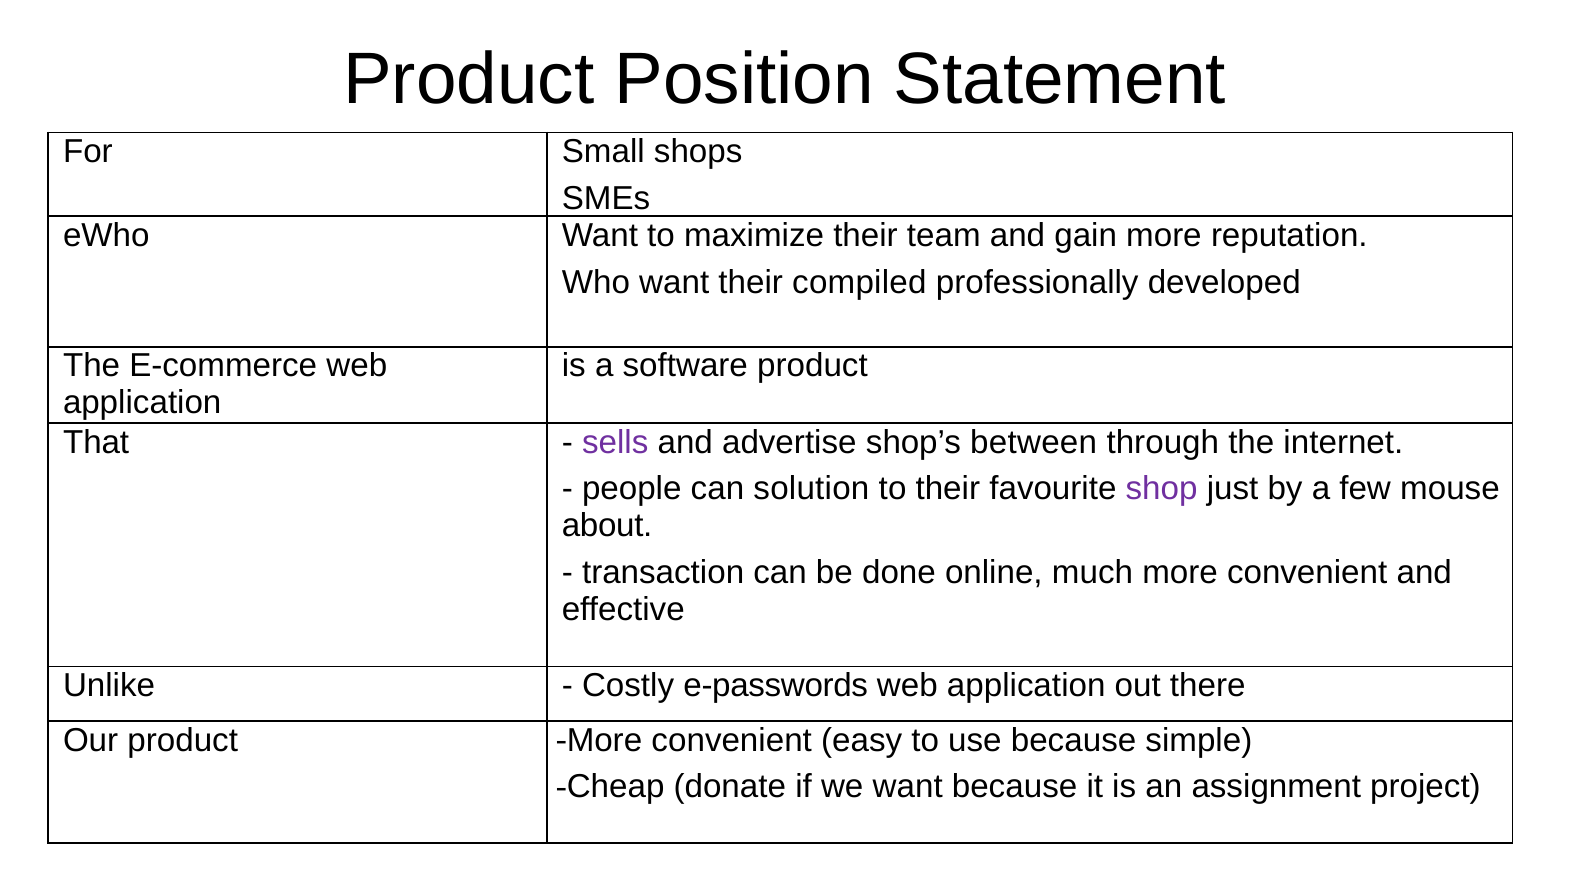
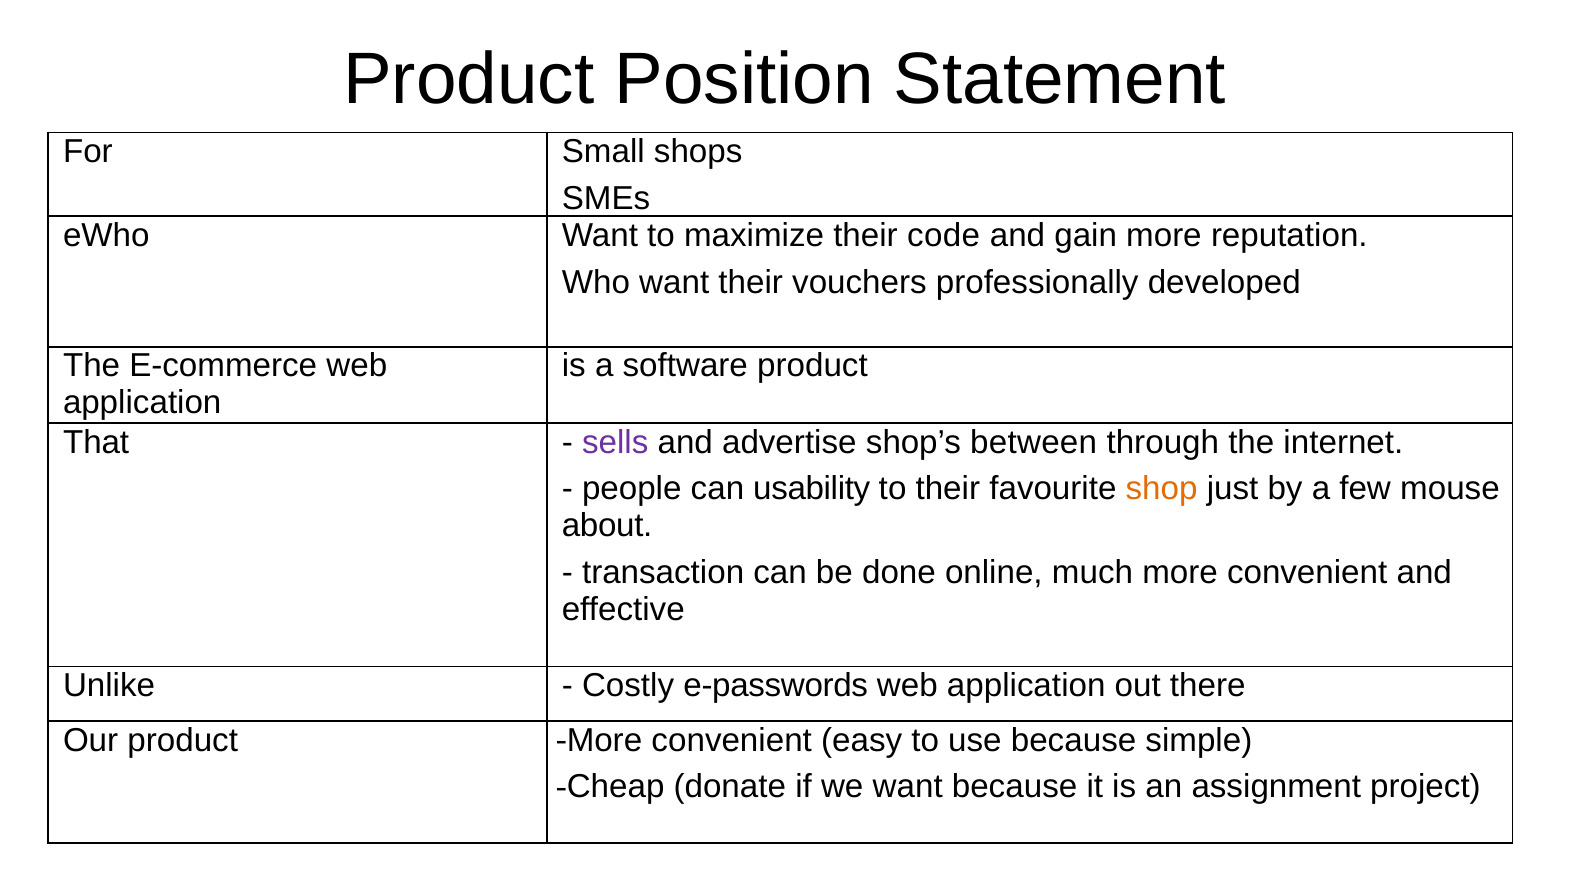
team: team -> code (944, 235)
compiled: compiled -> vouchers (859, 282)
solution: solution -> usability (812, 489)
shop colour: purple -> orange (1162, 489)
